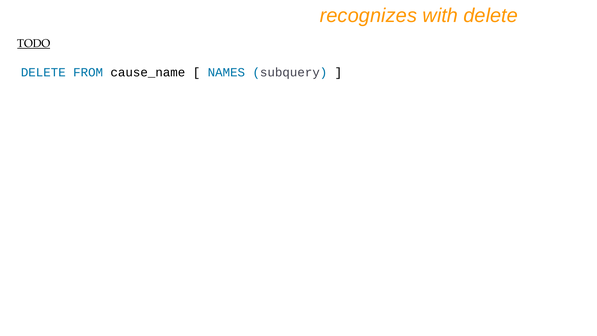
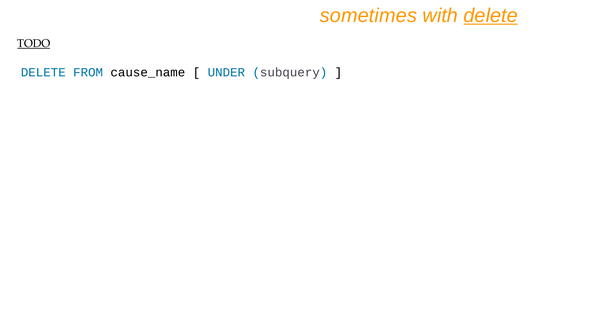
recognizes: recognizes -> sometimes (368, 16)
delete underline: none -> present (491, 16)
NAMES: NAMES -> UNDER (226, 72)
